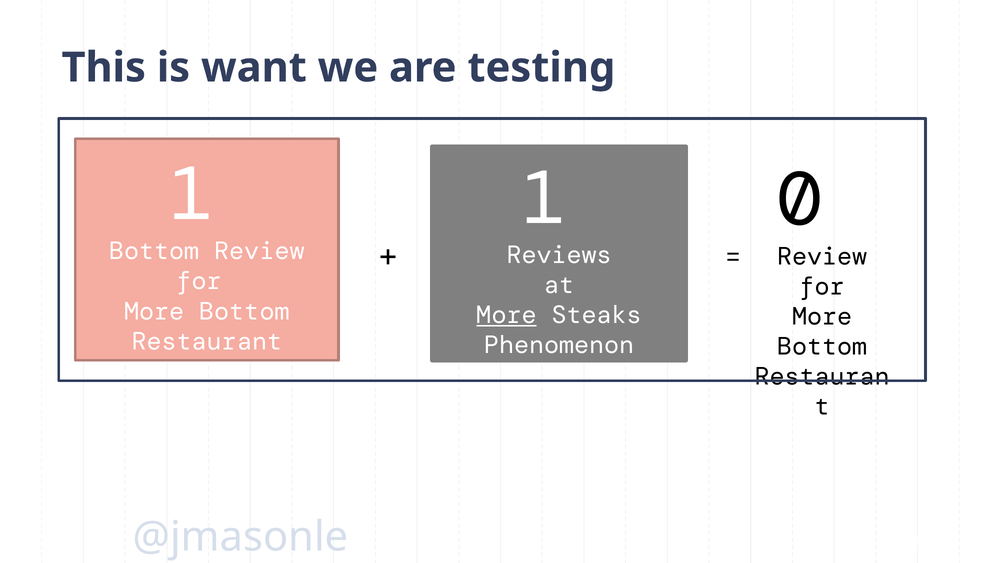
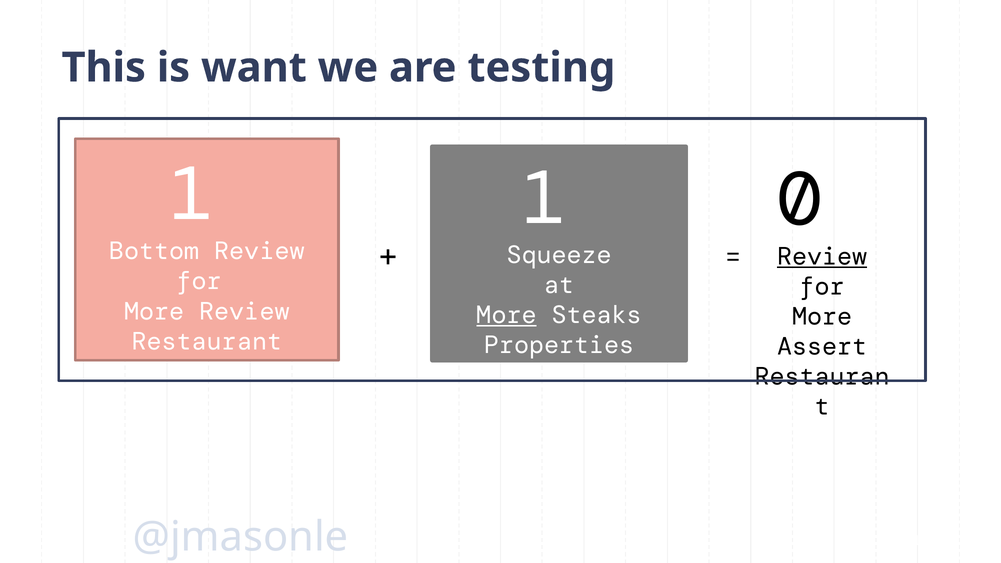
Reviews: Reviews -> Squeeze (559, 255)
Review underline: none -> present (822, 256)
Bottom: Bottom -> Review (244, 311)
Phenomenon: Phenomenon -> Properties (559, 345)
Bottom: Bottom -> Assert (822, 347)
